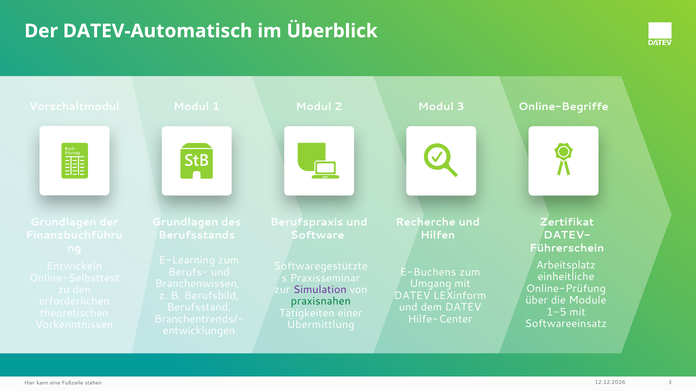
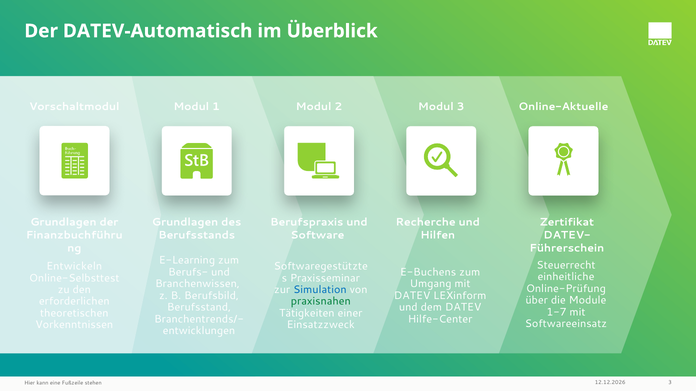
Online-Begriffe: Online-Begriffe -> Online-Aktuelle (563, 107)
Arbeitsplatz: Arbeitsplatz -> Steuerrecht (566, 265)
Simulation colour: purple -> blue (320, 290)
1-5: 1-5 -> 1-7 (557, 312)
Übermittlung: Übermittlung -> Einsatzzweck (321, 325)
